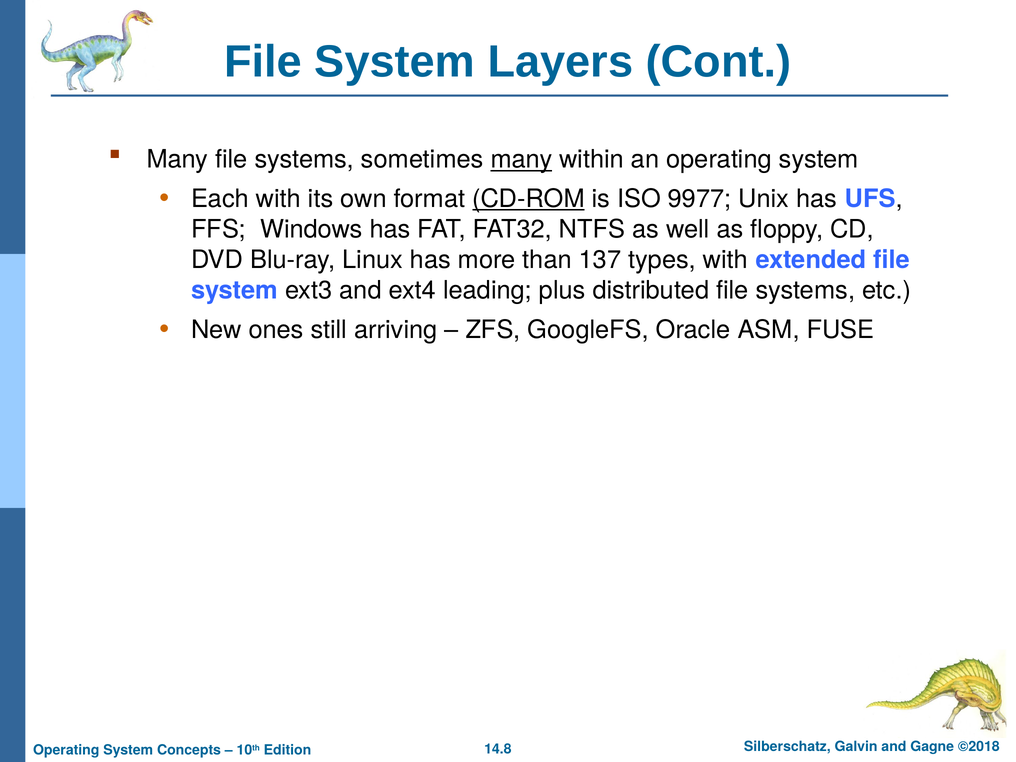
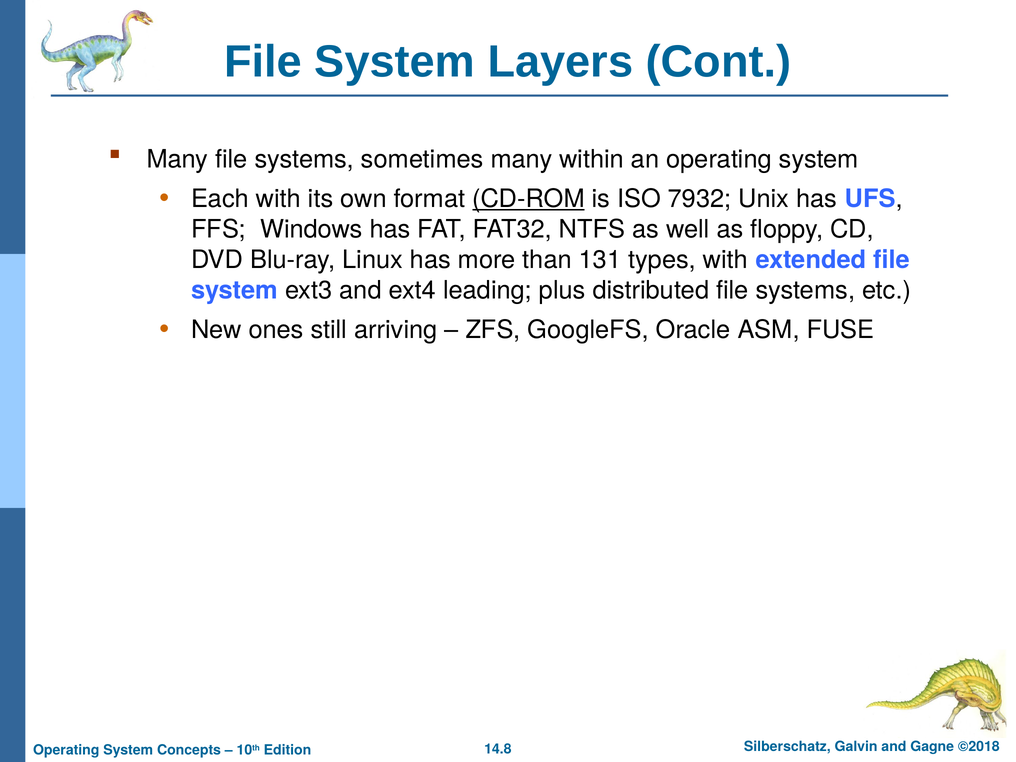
many underline: present -> none (521, 160)
9977: 9977 -> 7932 (700, 199)
137: 137 -> 131 (600, 260)
